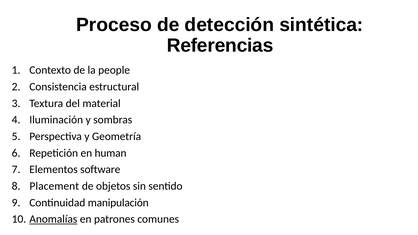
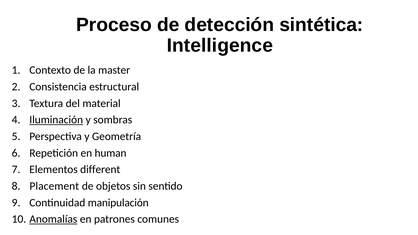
Referencias: Referencias -> Intelligence (220, 45)
people: people -> master (114, 70)
Iluminación underline: none -> present (56, 120)
software: software -> different (100, 170)
